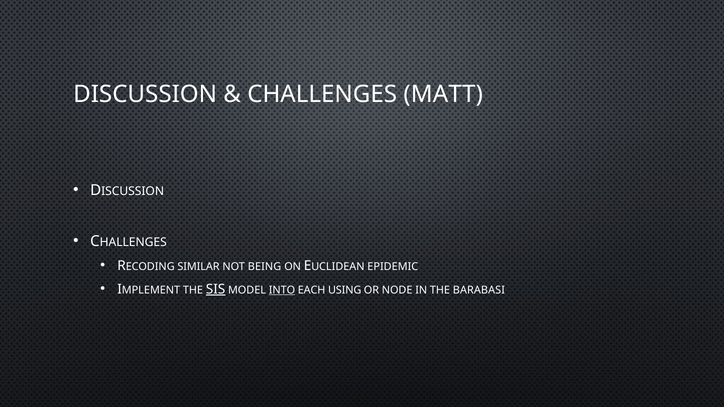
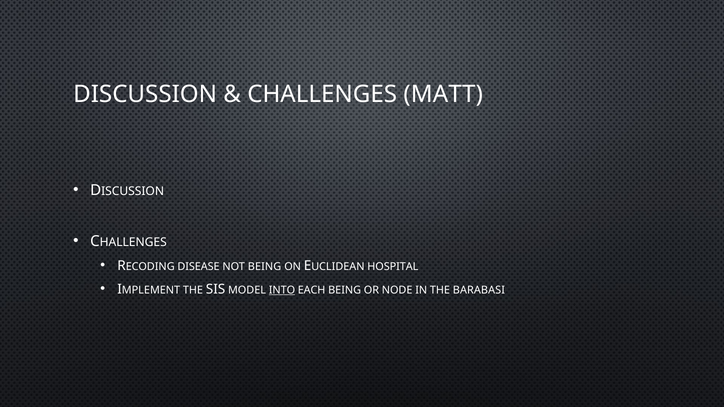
SIMILAR: SIMILAR -> DISEASE (199, 267)
EPIDEMIC: EPIDEMIC -> HOSPITAL (393, 267)
SIS underline: present -> none (216, 289)
EACH USING: USING -> BEING (345, 290)
